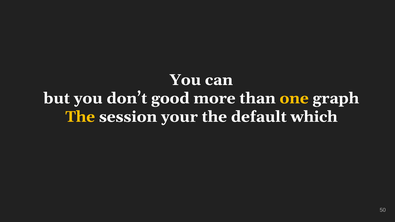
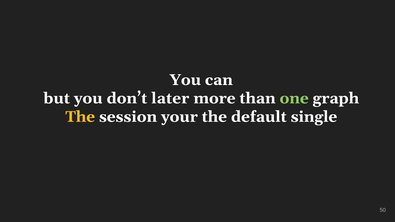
good: good -> later (170, 98)
one colour: yellow -> light green (294, 98)
which: which -> single (314, 117)
